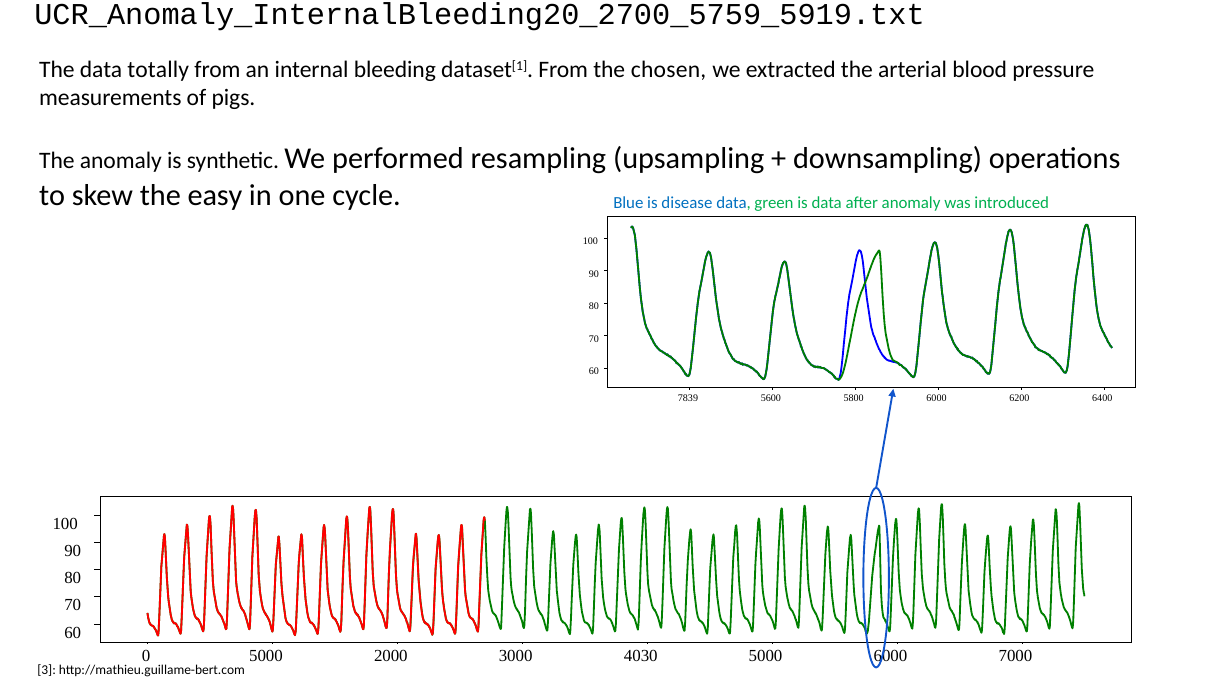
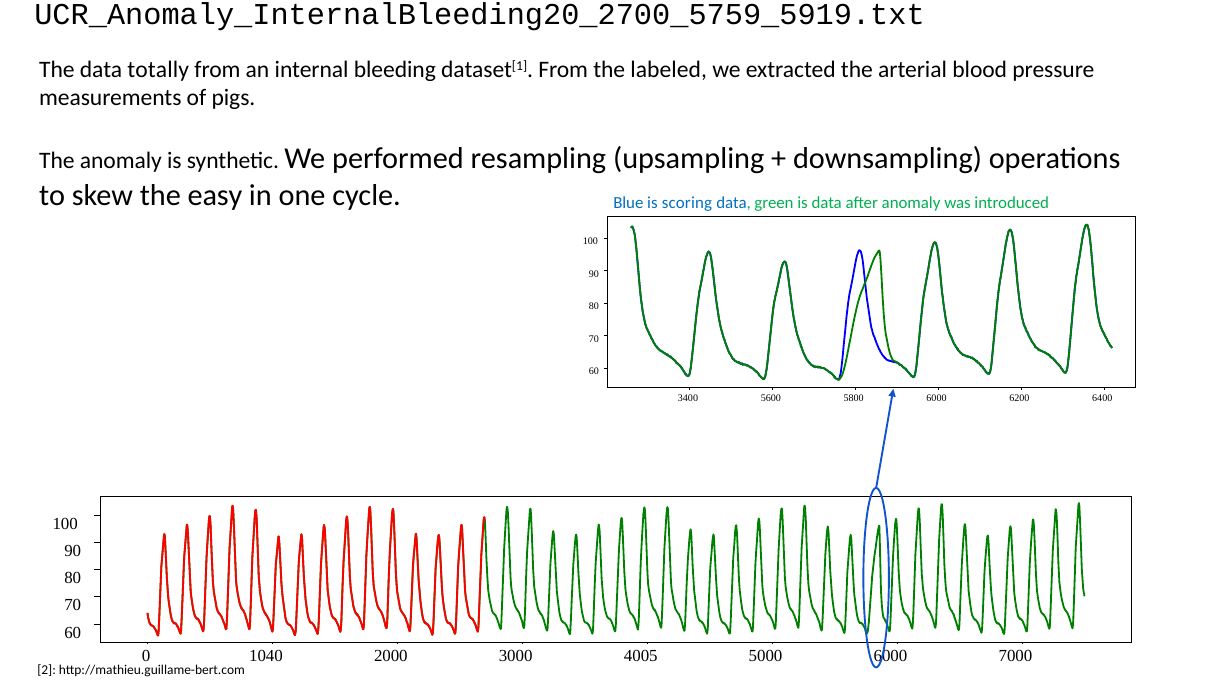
chosen: chosen -> labeled (669, 70)
disease: disease -> scoring (687, 203)
7839: 7839 -> 3400 (688, 398)
0 5000: 5000 -> 1040 (266, 657)
4030: 4030 -> 4005 (641, 657)
3: 3 -> 2 (47, 670)
